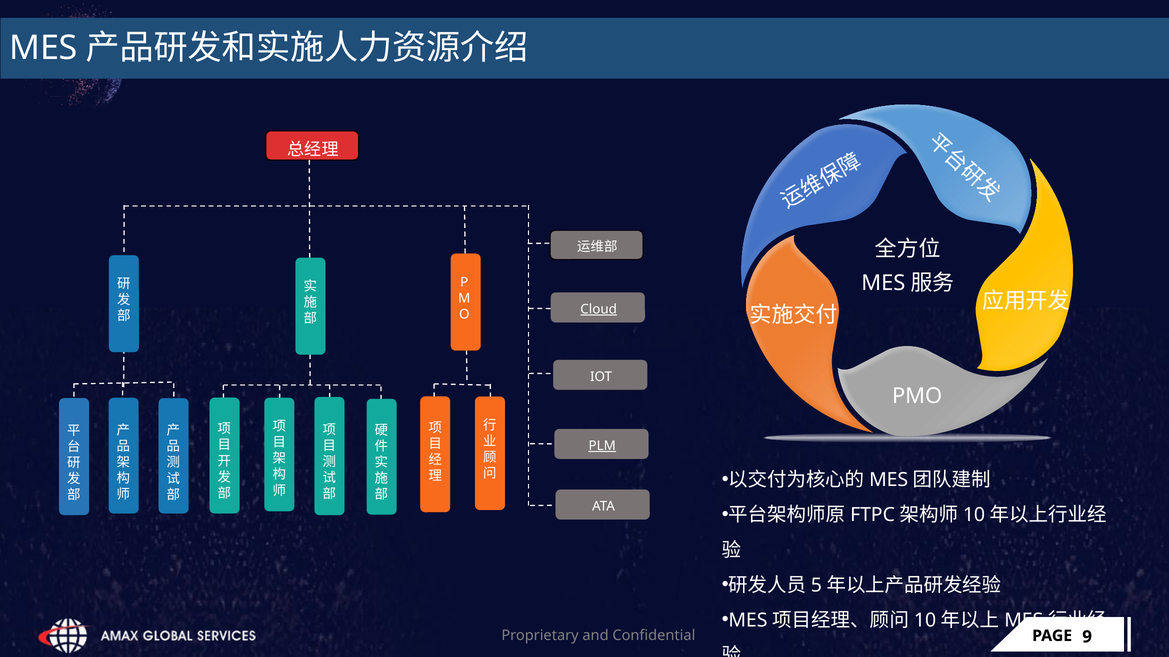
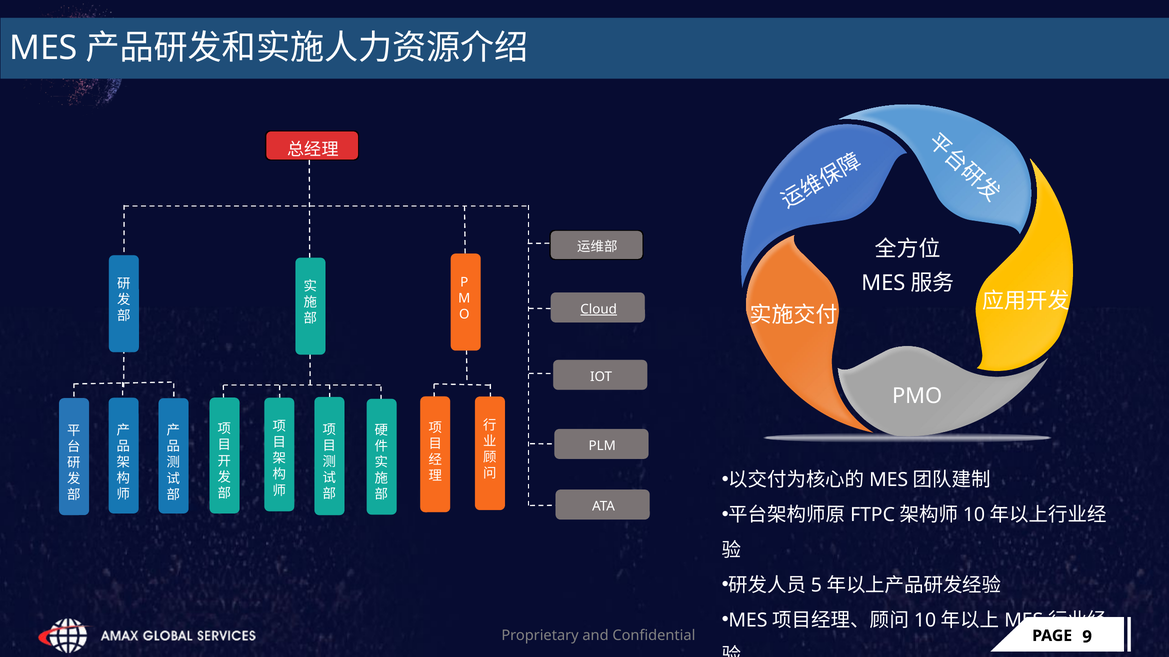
PLM underline: present -> none (602, 446)
